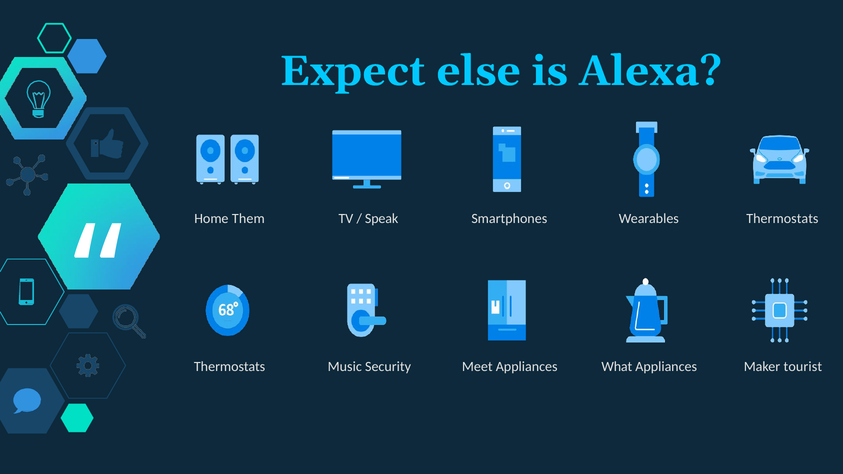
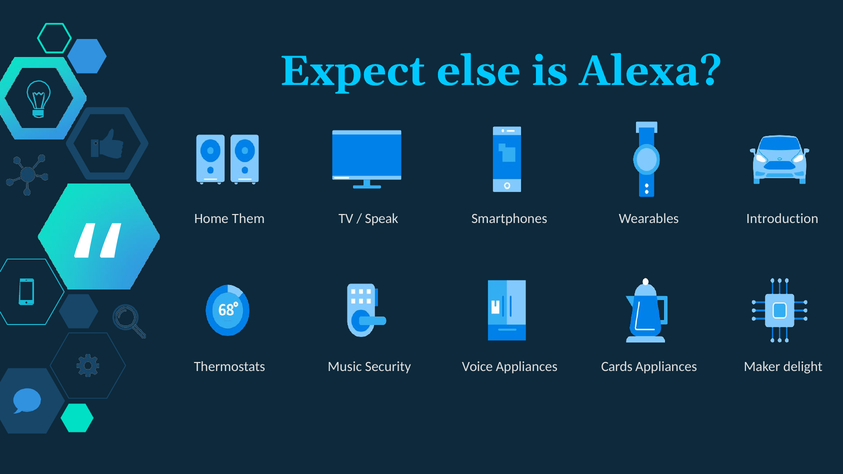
Thermostats: Thermostats -> Introduction (782, 218)
Meet: Meet -> Voice (477, 367)
What: What -> Cards (617, 367)
tourist: tourist -> delight (803, 367)
